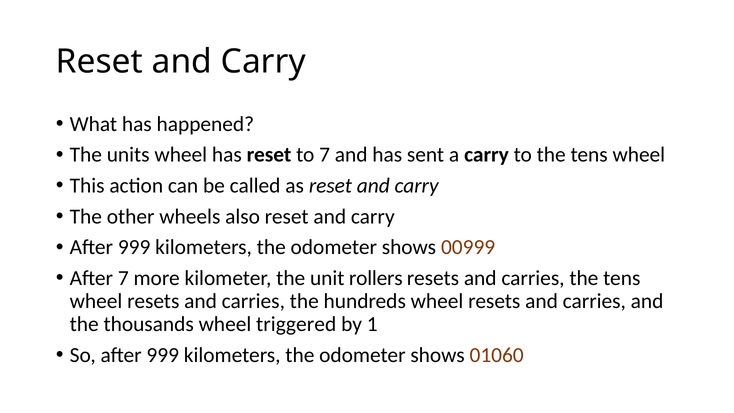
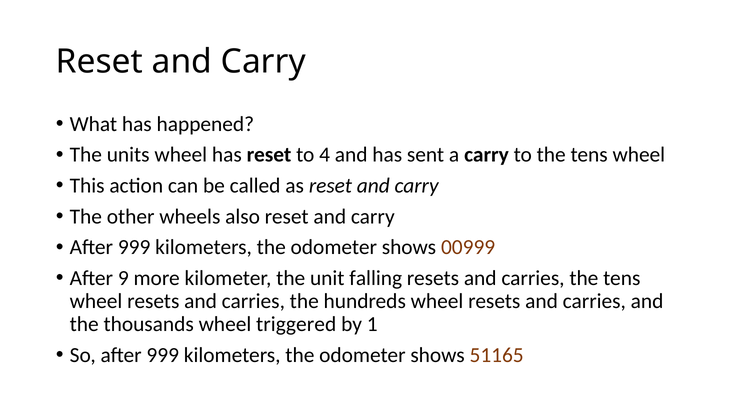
to 7: 7 -> 4 (325, 155)
After 7: 7 -> 9 (123, 278)
rollers: rollers -> falling (376, 278)
01060: 01060 -> 51165 (497, 355)
